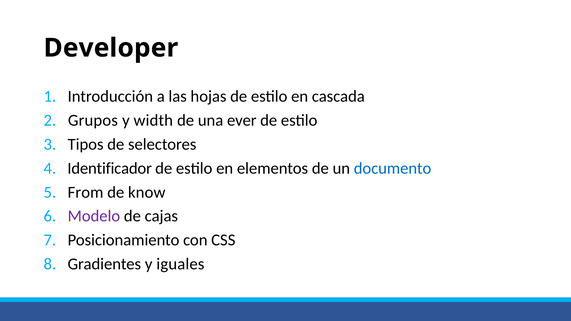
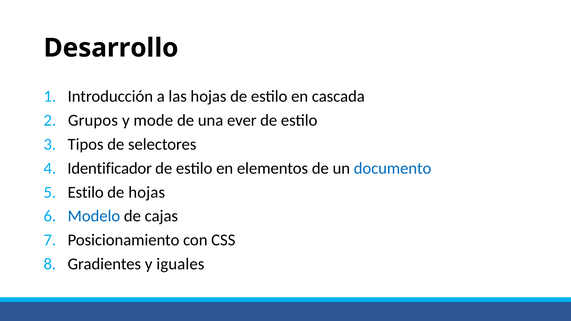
Developer: Developer -> Desarrollo (111, 48)
width: width -> mode (153, 120)
From: From -> Estilo (86, 192)
de know: know -> hojas (147, 192)
Modelo colour: purple -> blue (94, 216)
